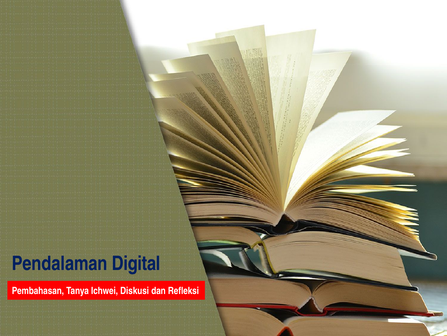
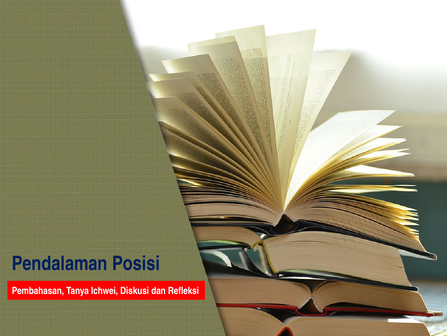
Digital: Digital -> Posisi (136, 263)
